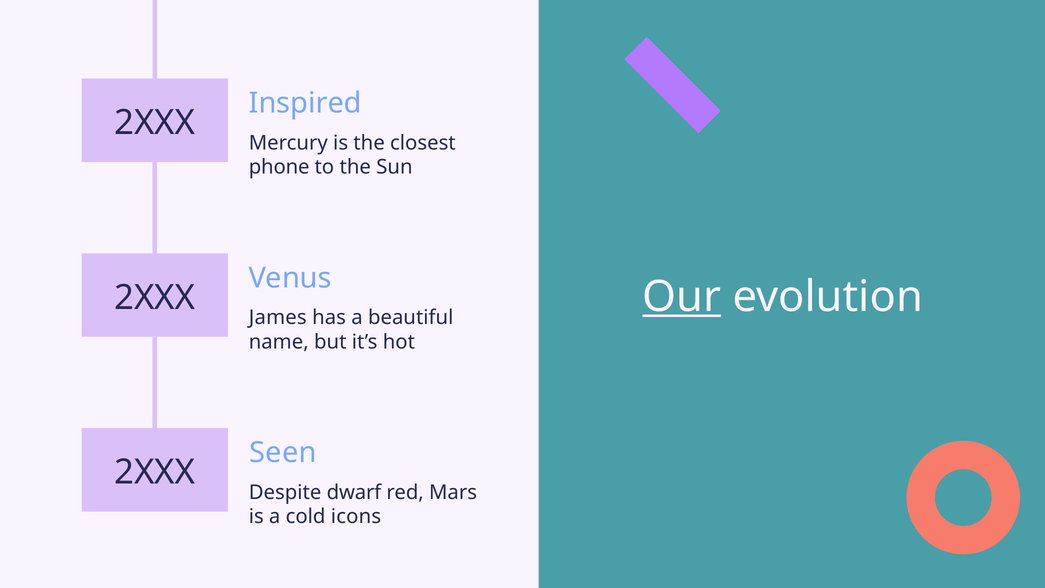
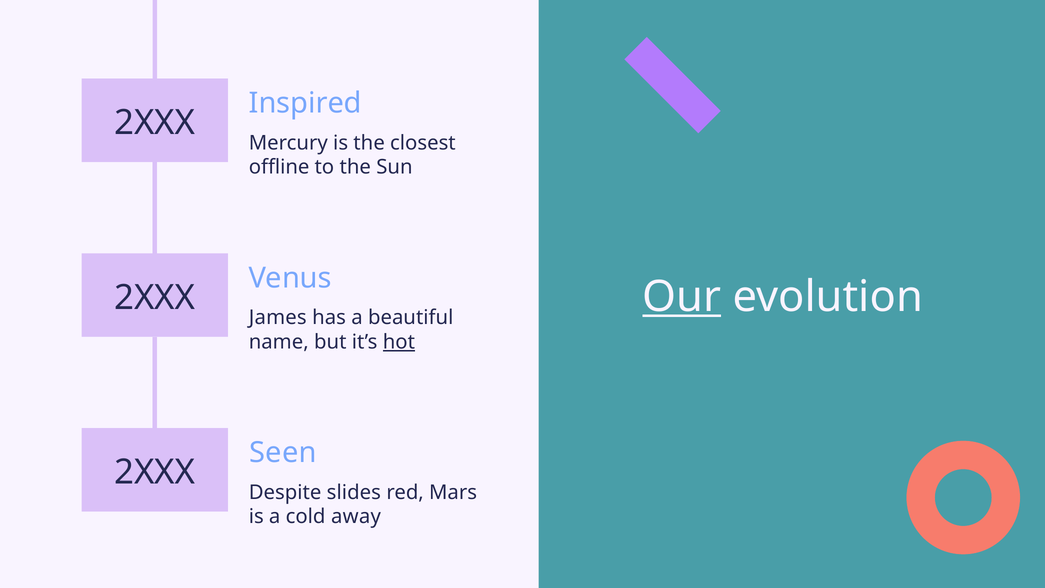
phone: phone -> offline (279, 167)
hot underline: none -> present (399, 342)
dwarf: dwarf -> slides (354, 492)
icons: icons -> away (356, 517)
